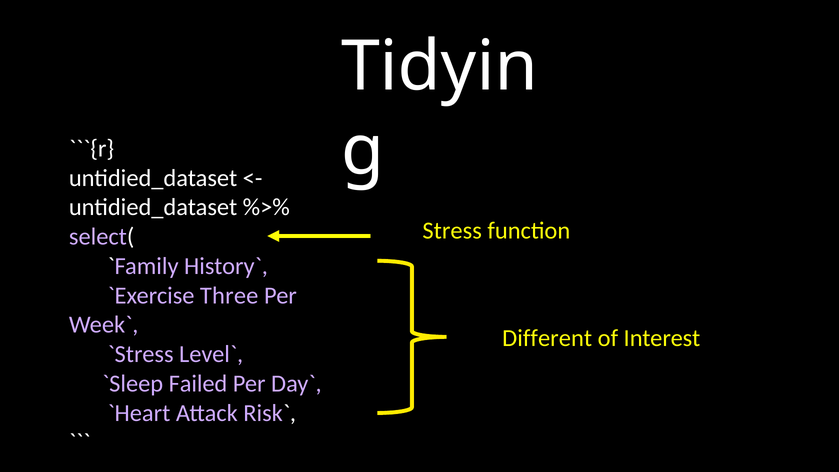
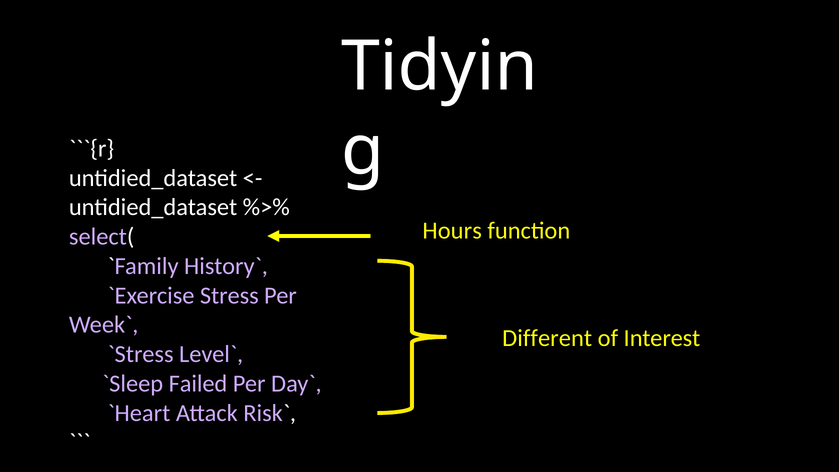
Stress: Stress -> Hours (452, 231)
Three: Three -> Stress (229, 295)
